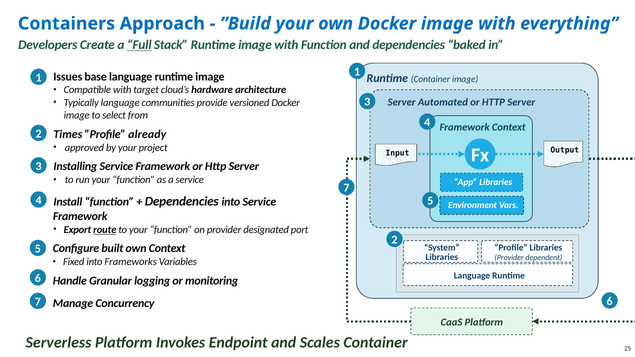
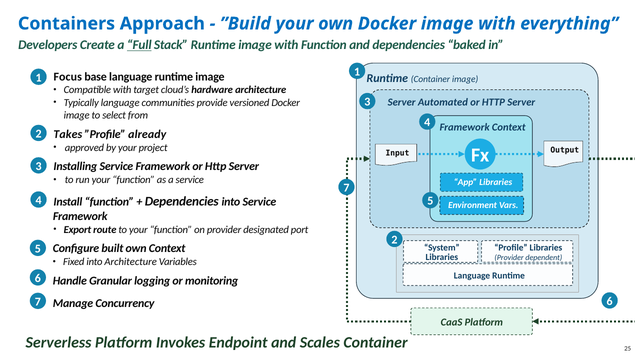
Issues: Issues -> Focus (68, 77)
Times: Times -> Takes (68, 134)
route underline: present -> none (105, 230)
into Frameworks: Frameworks -> Architecture (131, 262)
